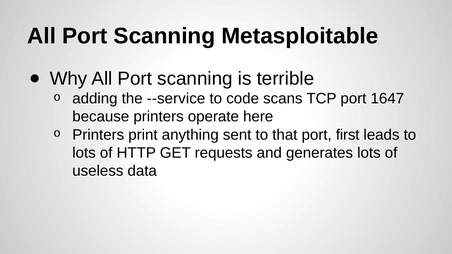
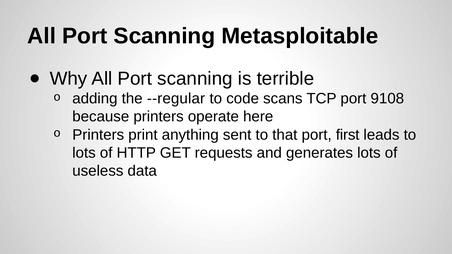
--service: --service -> --regular (176, 99)
1647: 1647 -> 9108 (387, 99)
